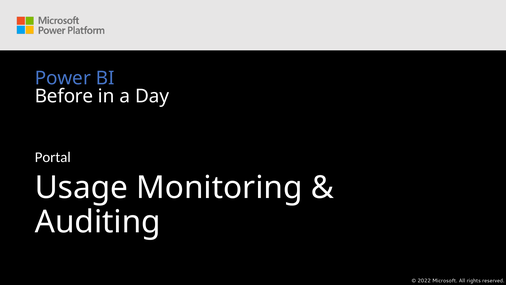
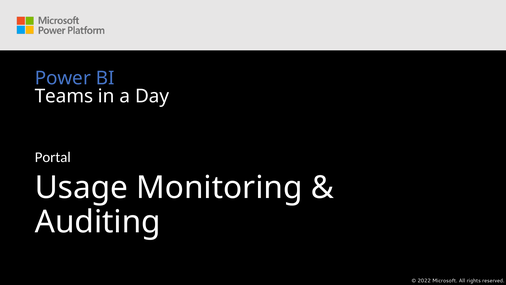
Before: Before -> Teams (64, 96)
